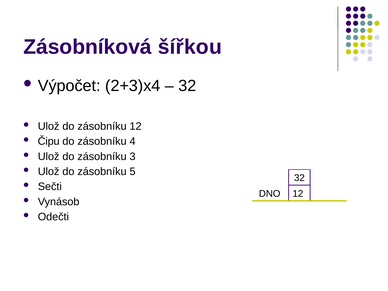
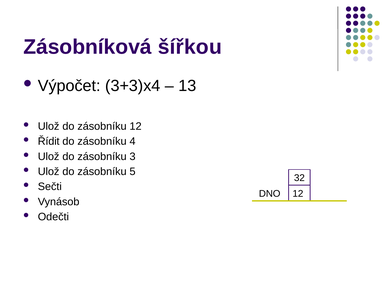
2+3)x4: 2+3)x4 -> 3+3)x4 (133, 86)
32: 32 -> 13 (187, 86)
Čipu: Čipu -> Řídit (49, 141)
